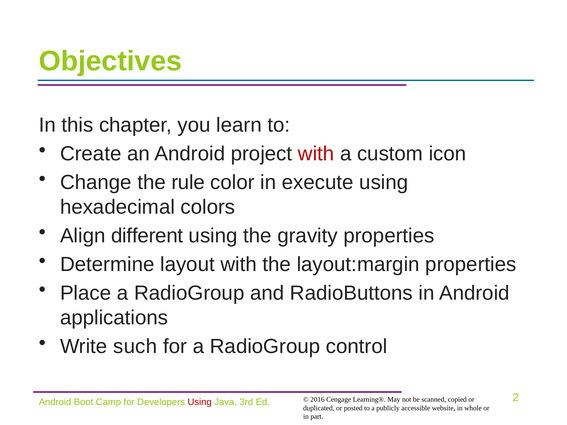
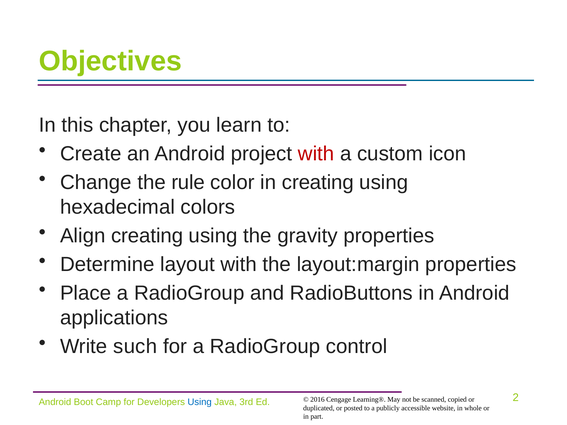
in execute: execute -> creating (318, 183)
Align different: different -> creating (147, 236)
Using colour: red -> blue (200, 402)
